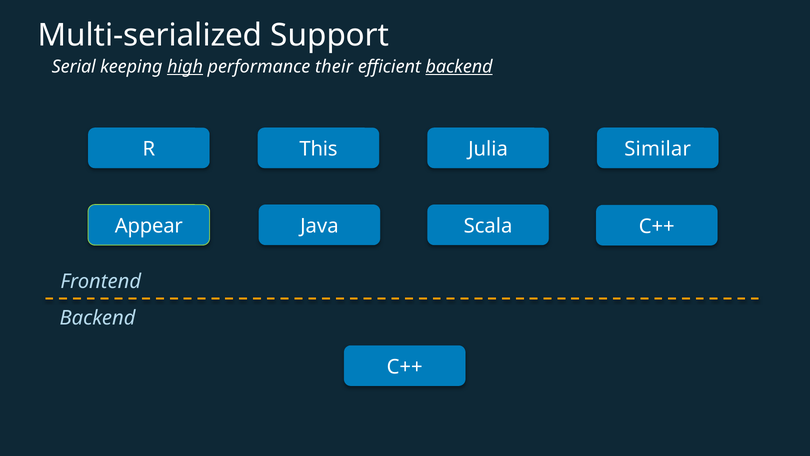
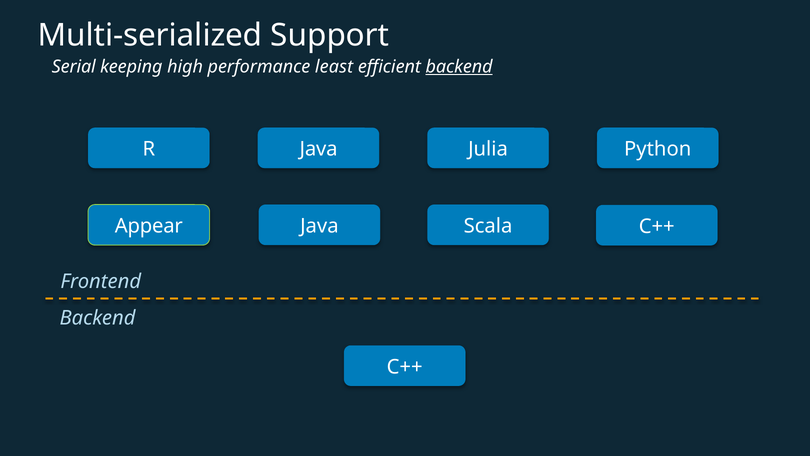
high underline: present -> none (185, 67)
their: their -> least (334, 67)
This: This -> Java (319, 149)
Similar: Similar -> Python (658, 149)
